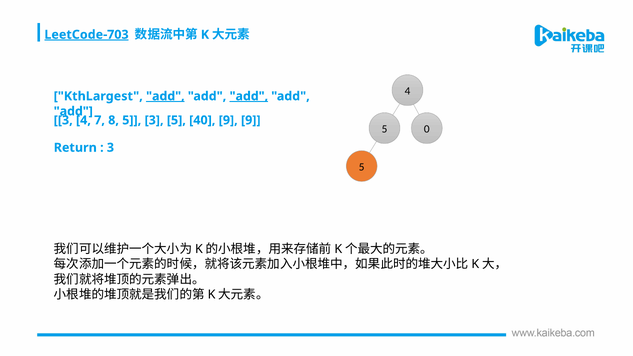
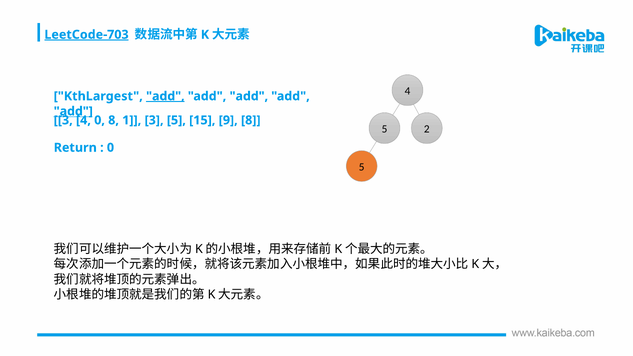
add underline: present -> none (249, 96)
add underline: none -> present (73, 111)
4 7: 7 -> 0 (100, 120)
8 5: 5 -> 1 (132, 120)
40: 40 -> 15 (202, 120)
9 9: 9 -> 8 (251, 120)
0: 0 -> 2 (427, 129)
3: 3 -> 0 (110, 148)
